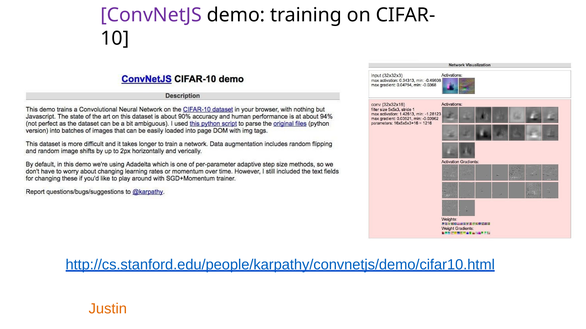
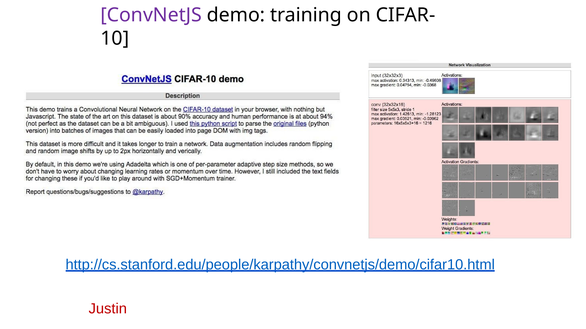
Justin colour: orange -> red (108, 309)
